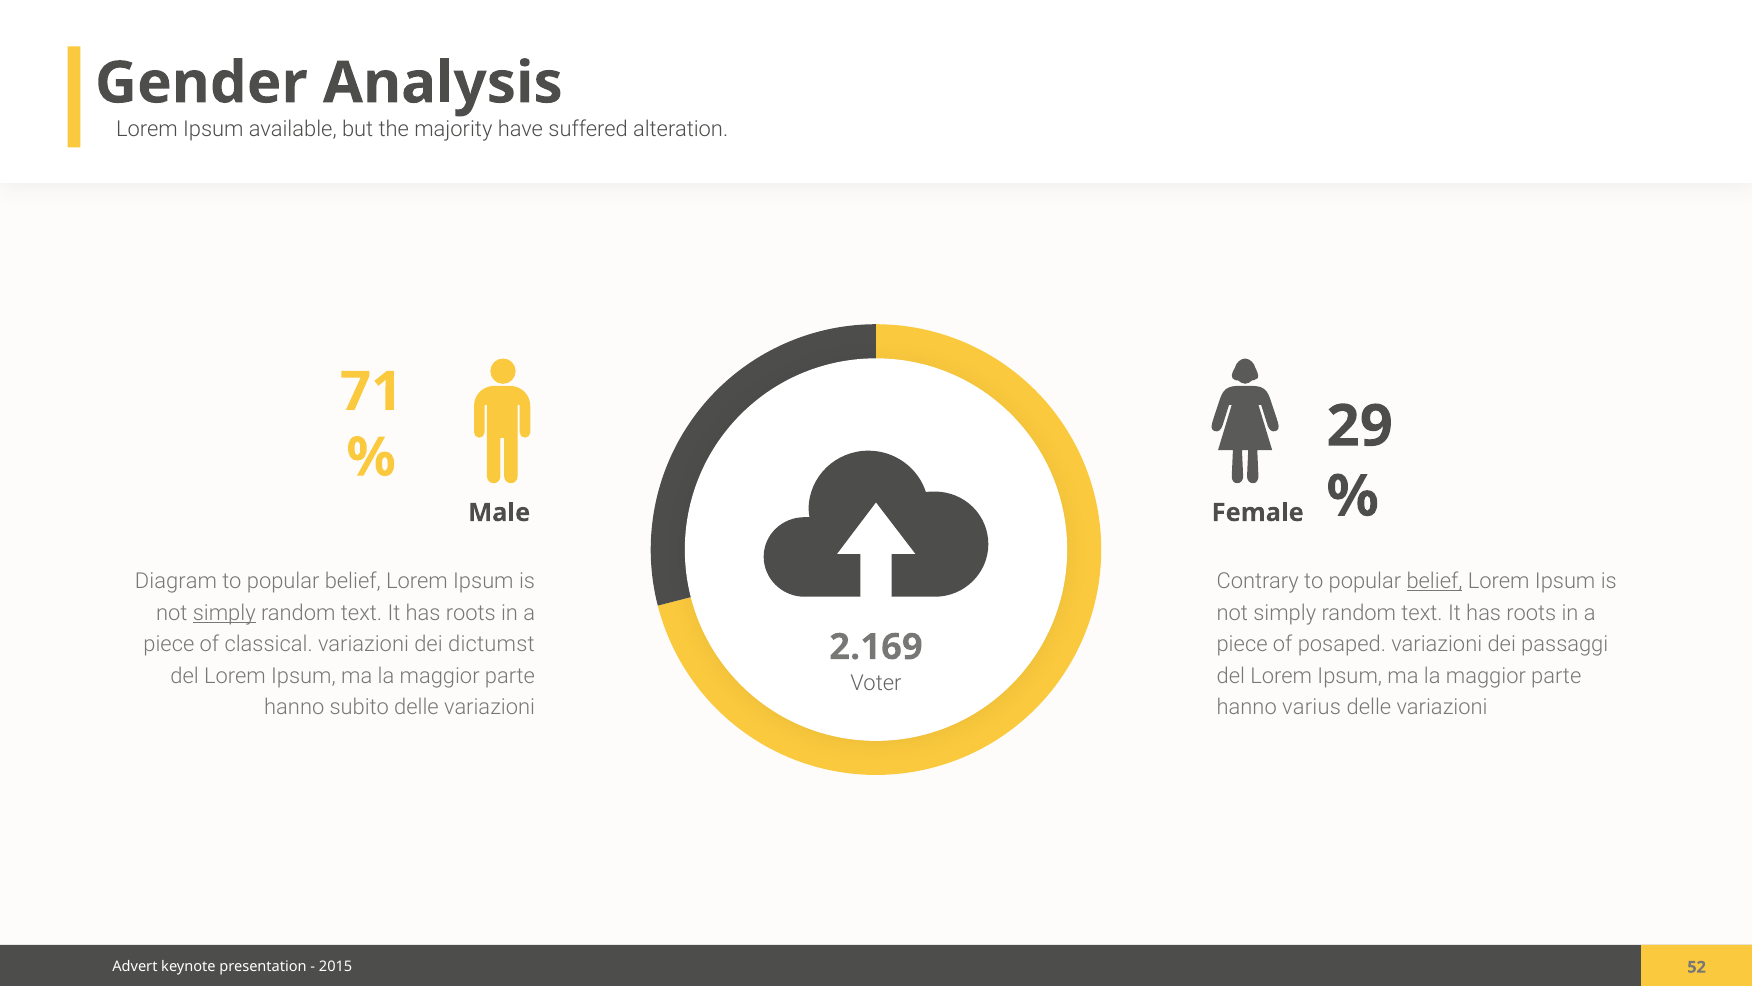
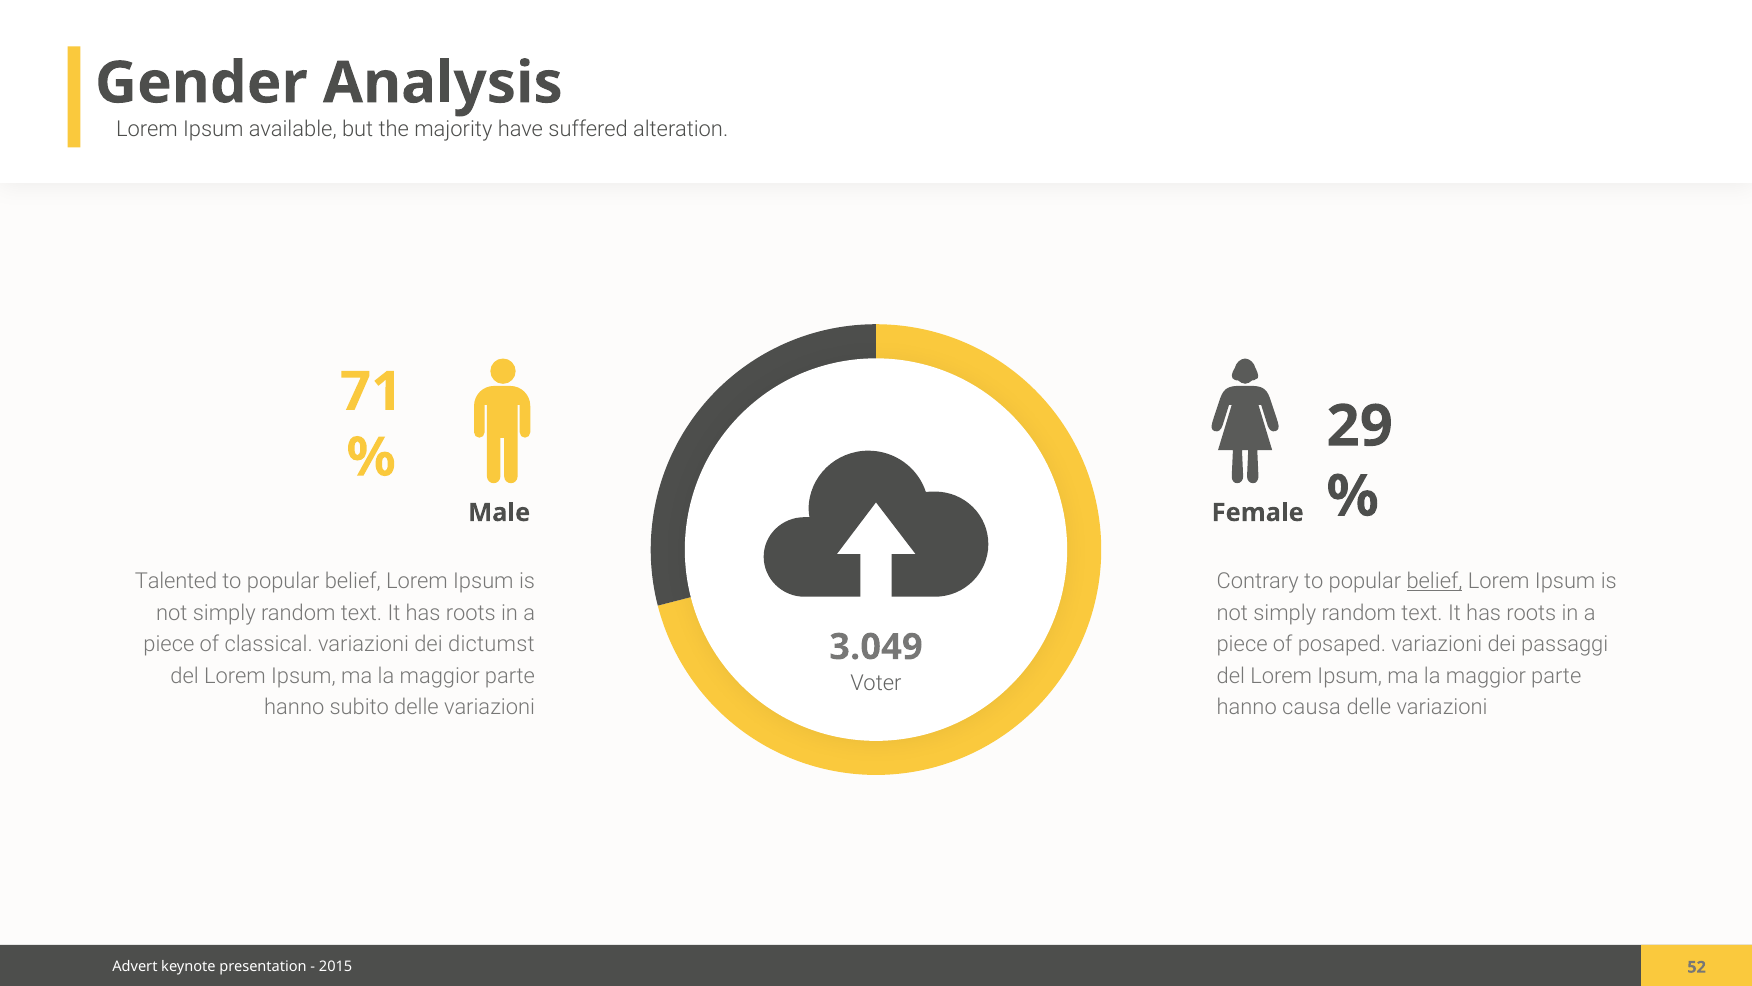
Diagram: Diagram -> Talented (176, 581)
simply underline: present -> none (224, 613)
2.169: 2.169 -> 3.049 (876, 647)
varius: varius -> causa (1312, 707)
